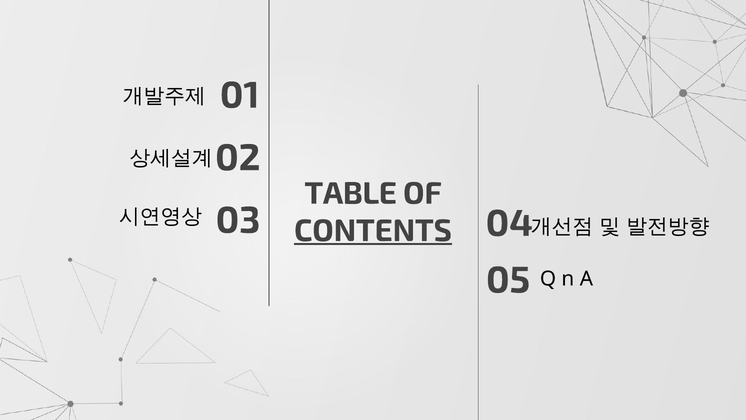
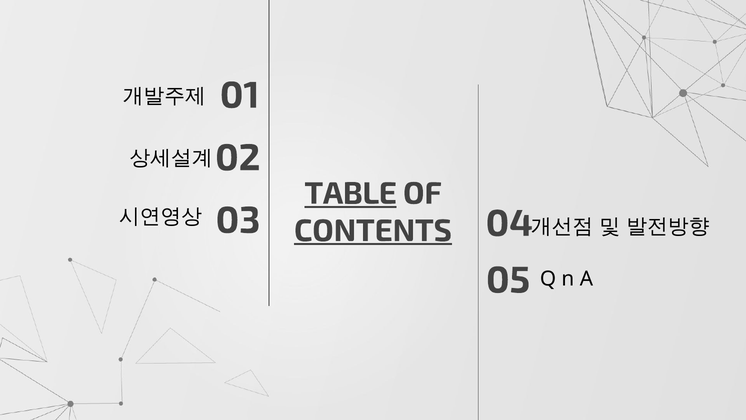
TABLE underline: none -> present (351, 193)
